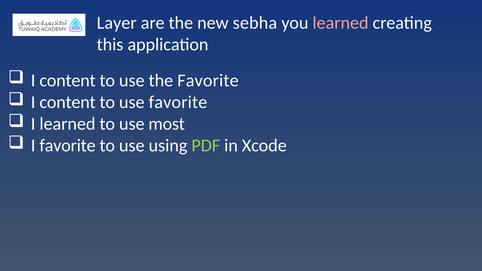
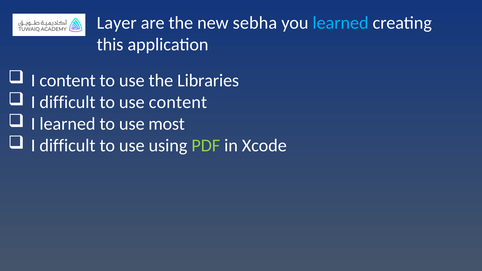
learned colour: pink -> light blue (341, 23)
the Favorite: Favorite -> Libraries (208, 81)
content: content -> difficult (67, 102)
use favorite: favorite -> content (178, 102)
favorite: favorite -> difficult (67, 146)
